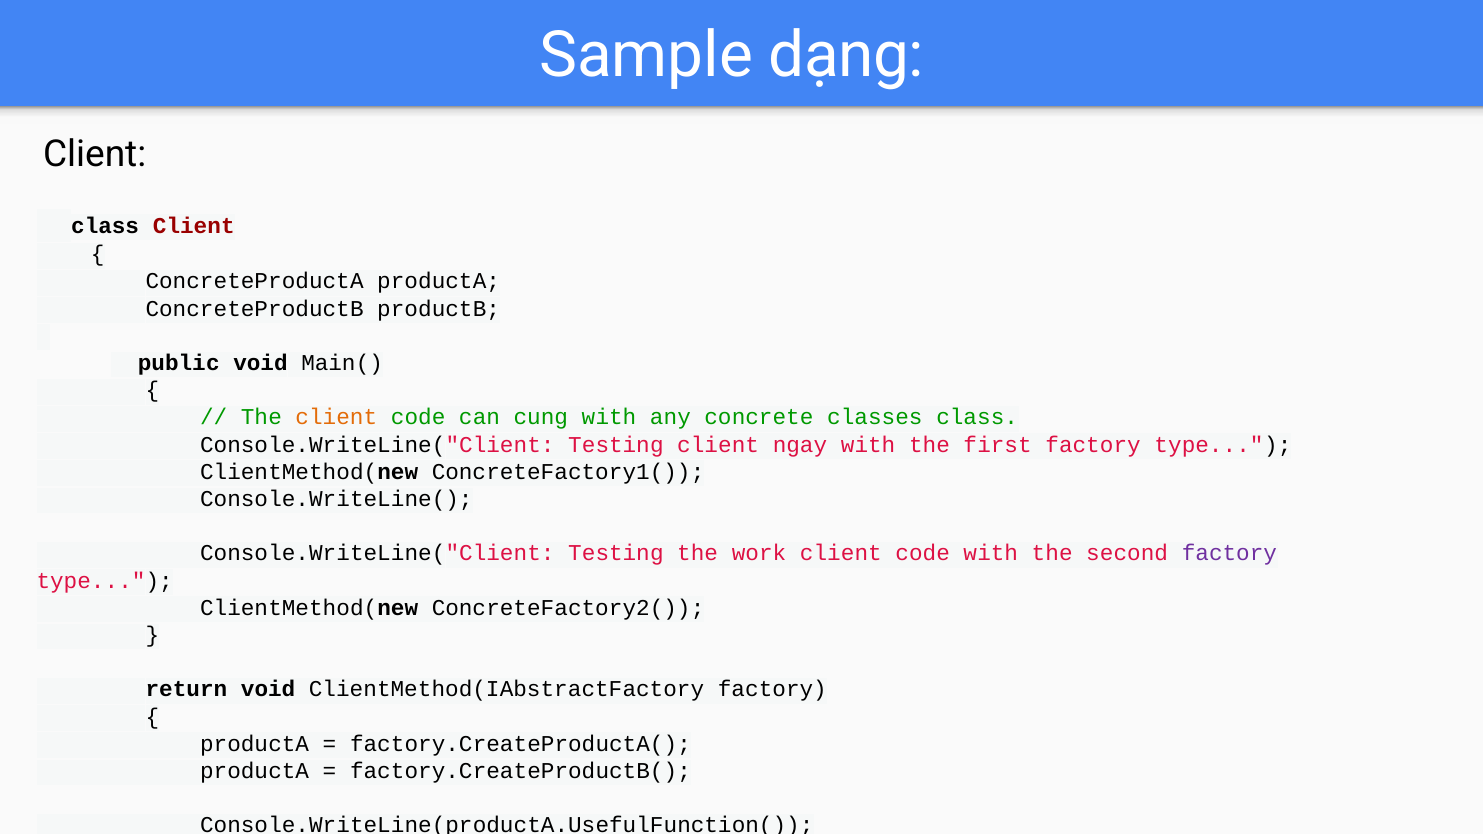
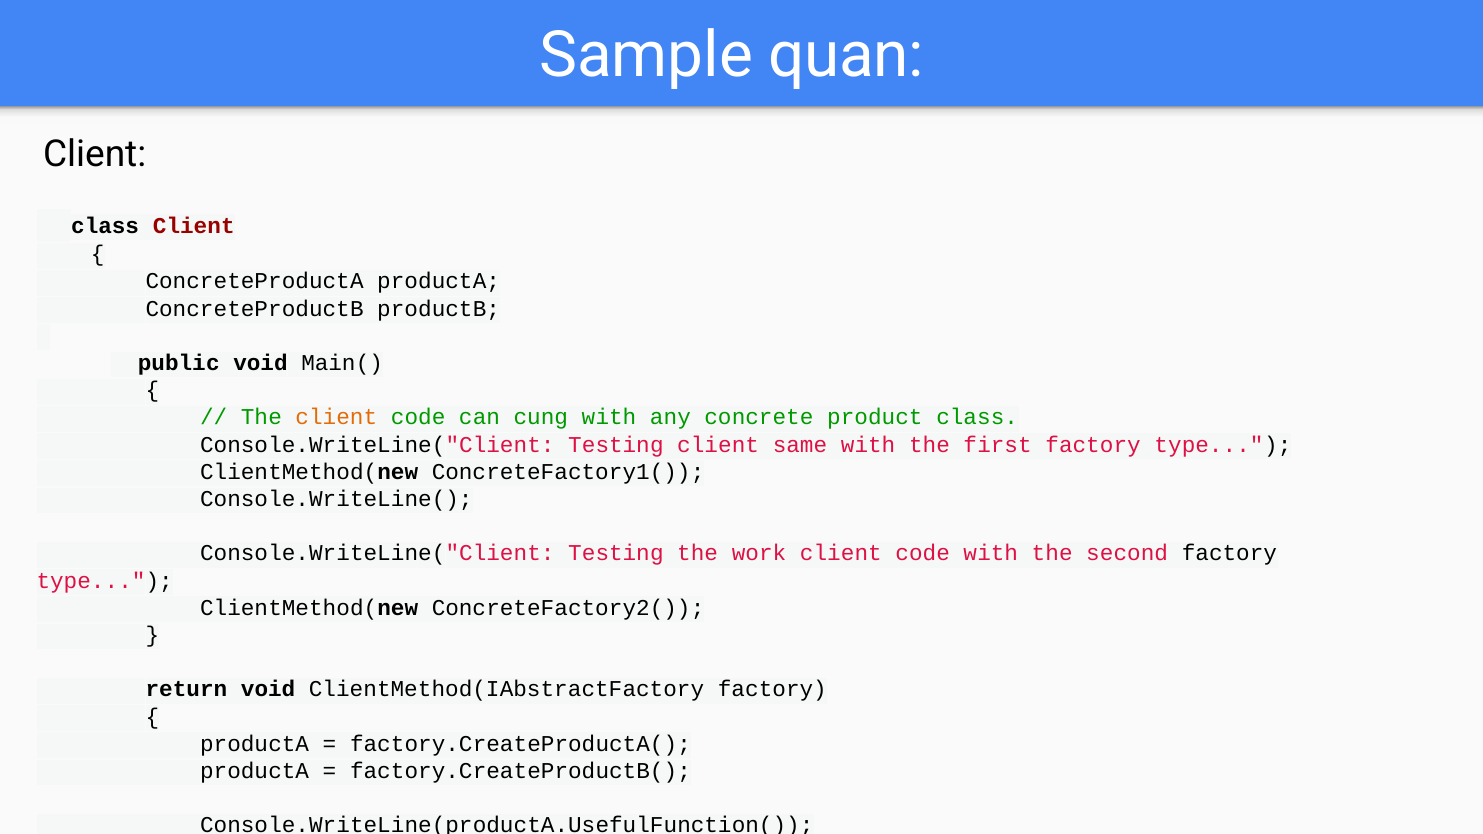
dạng: dạng -> quan (846, 56)
classes: classes -> product (875, 418)
ngay: ngay -> same (800, 445)
factory colour: purple -> black (1229, 554)
